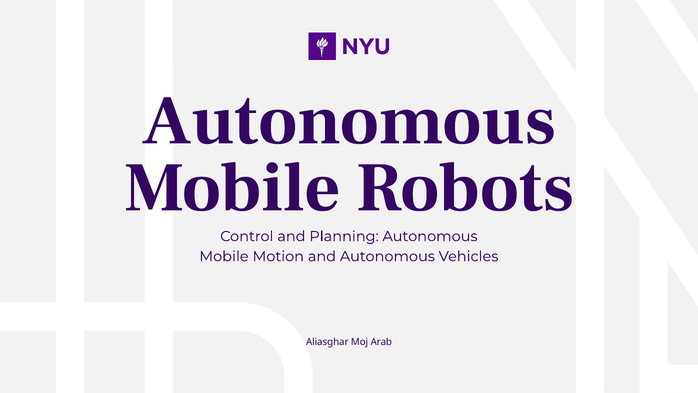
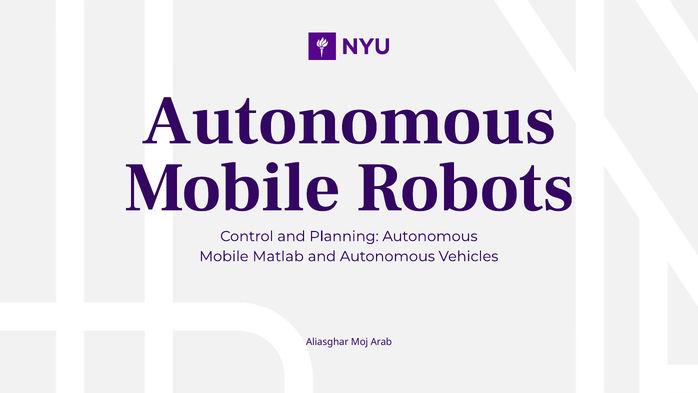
Motion: Motion -> Matlab (278, 256)
